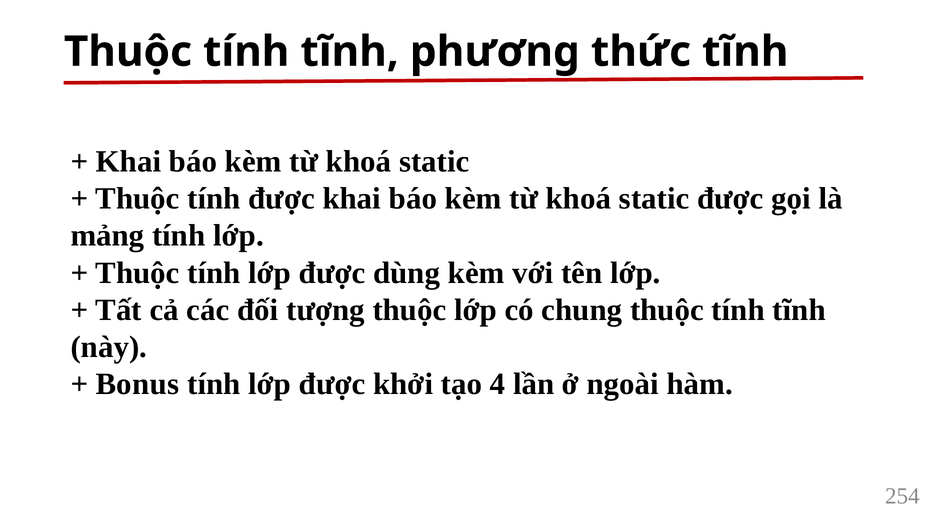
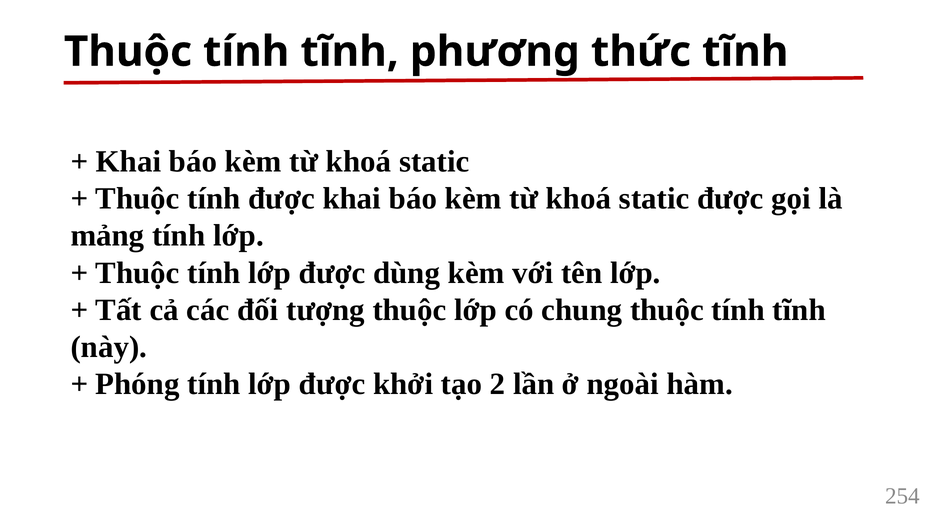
Bonus: Bonus -> Phóng (138, 384)
4: 4 -> 2 (498, 384)
